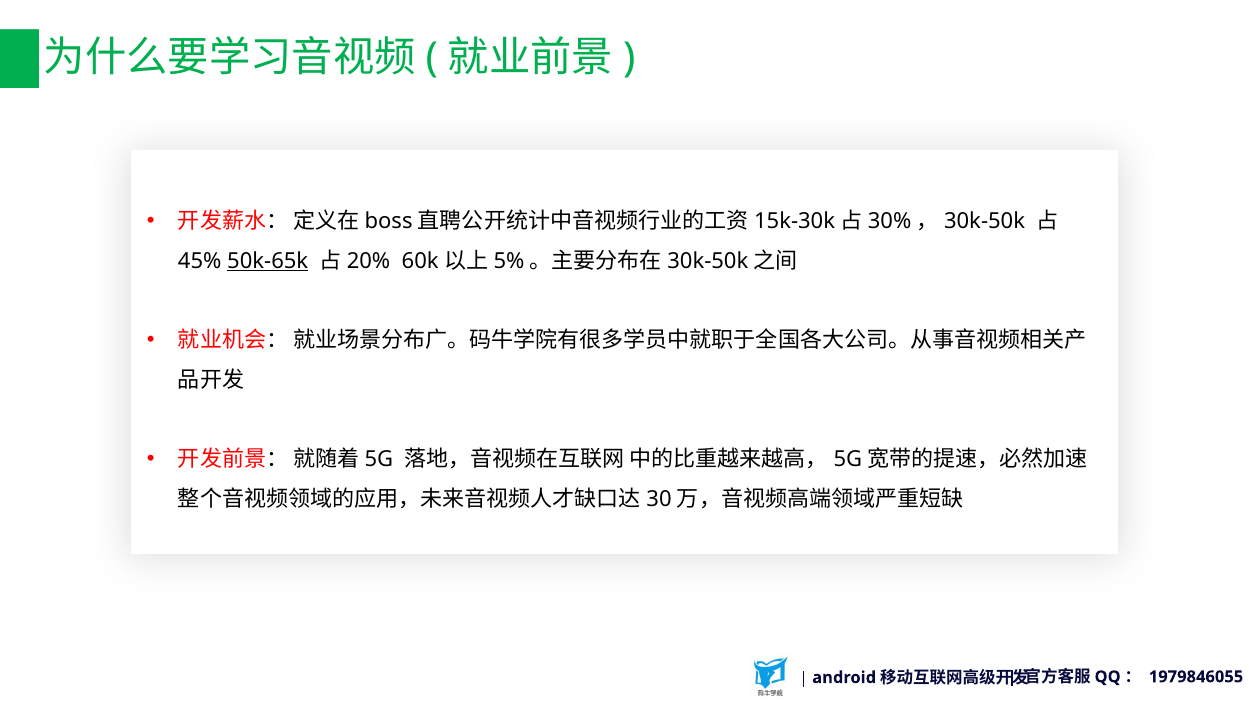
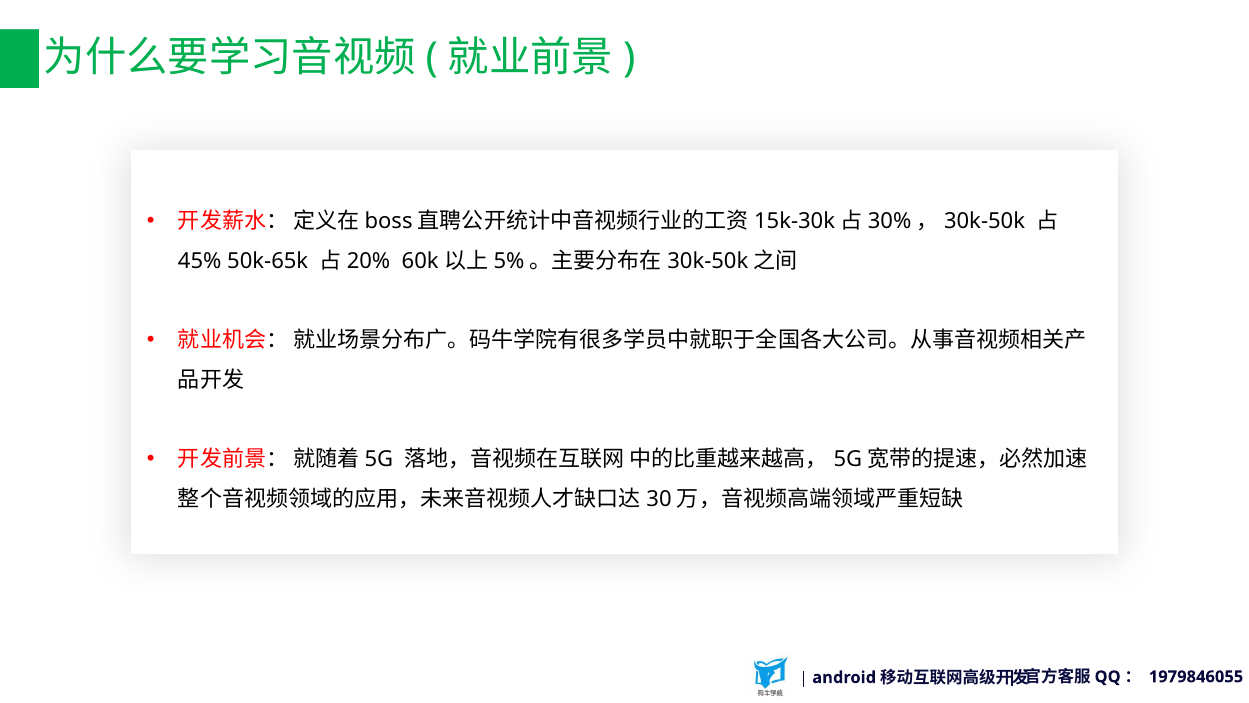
50k-65k underline: present -> none (268, 261)
